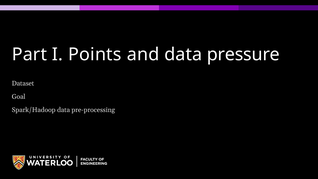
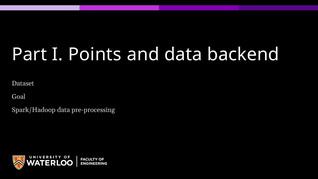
pressure: pressure -> backend (243, 55)
